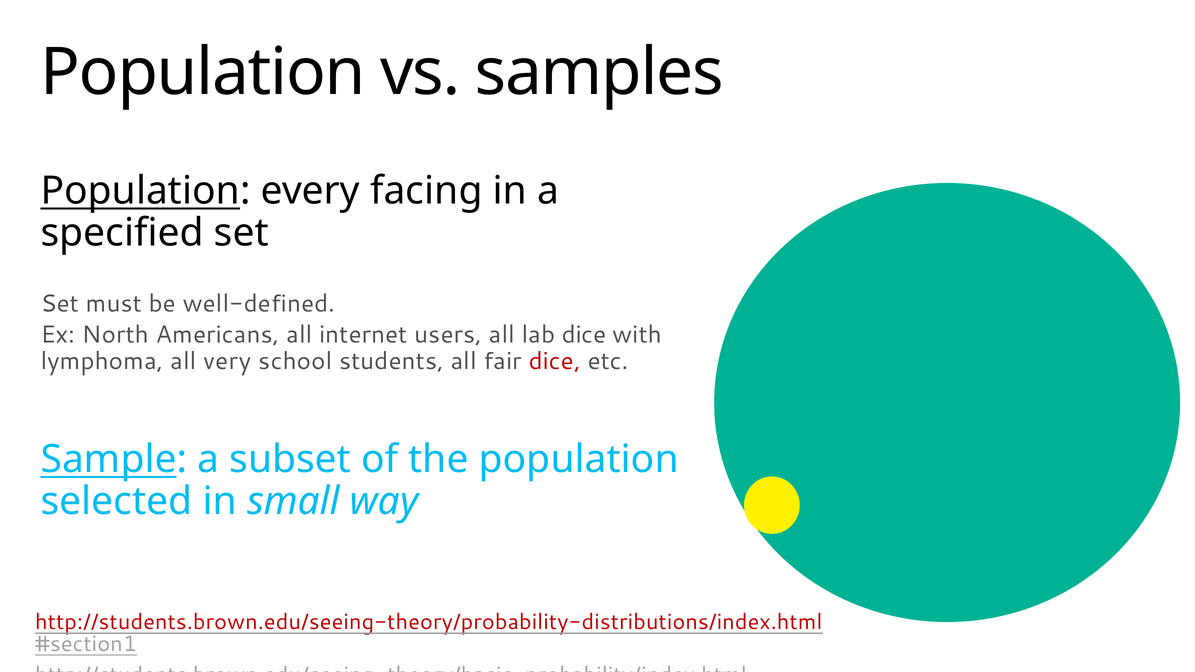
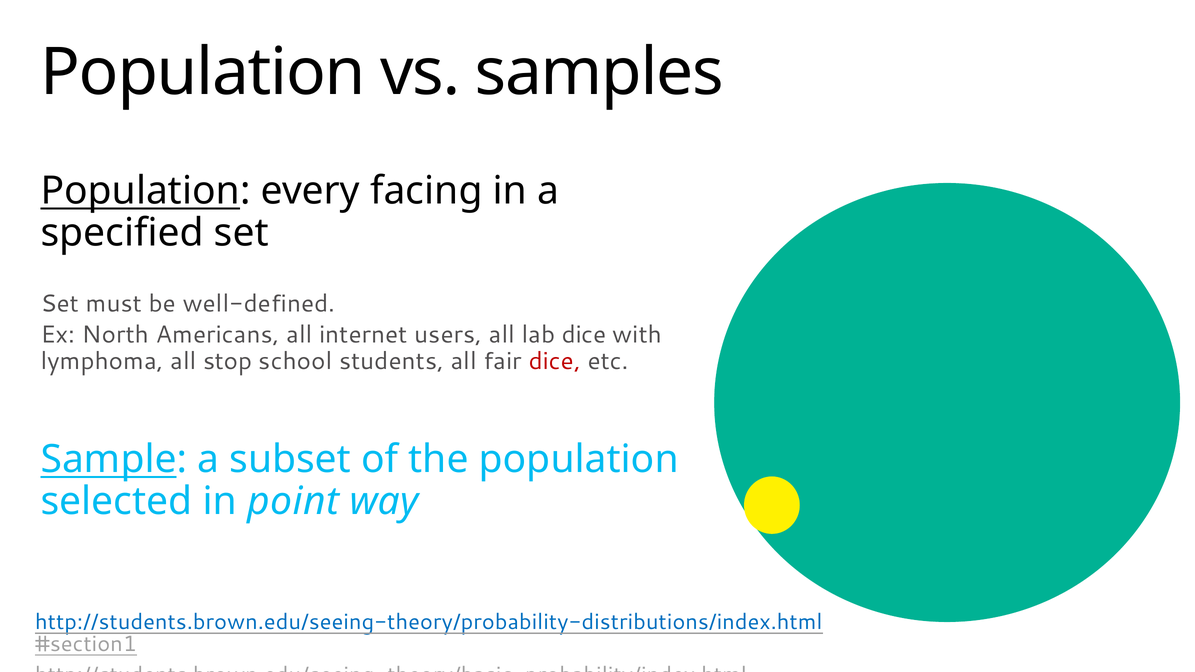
very: very -> stop (228, 361)
small: small -> point (293, 502)
http://students.brown.edu/seeing-theory/probability-distributions/index.html colour: red -> blue (429, 622)
